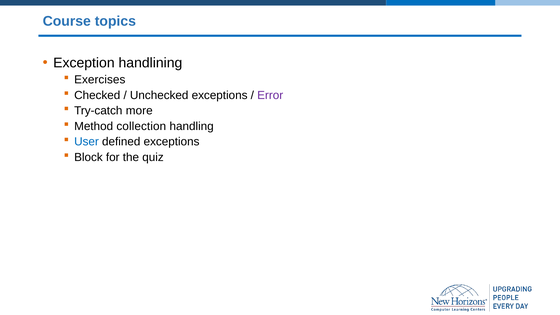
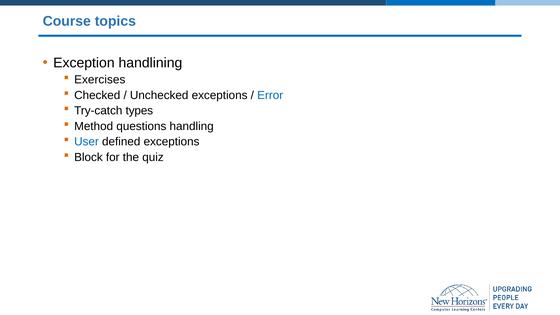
Error colour: purple -> blue (270, 95)
more: more -> types (139, 111)
collection: collection -> questions (141, 126)
